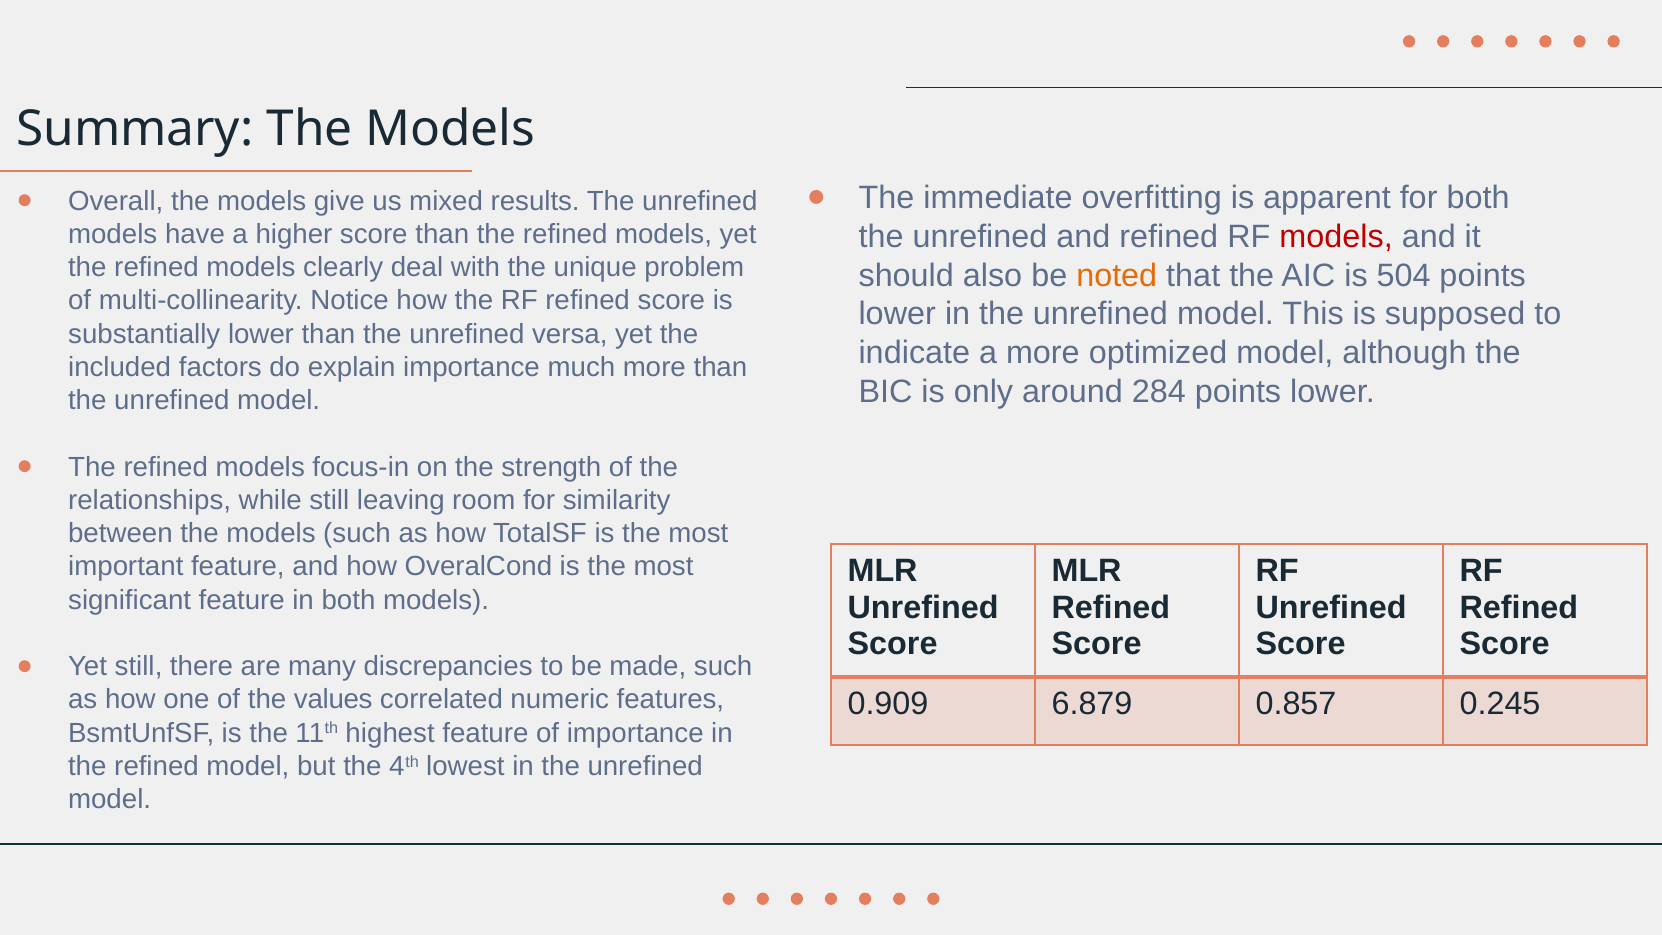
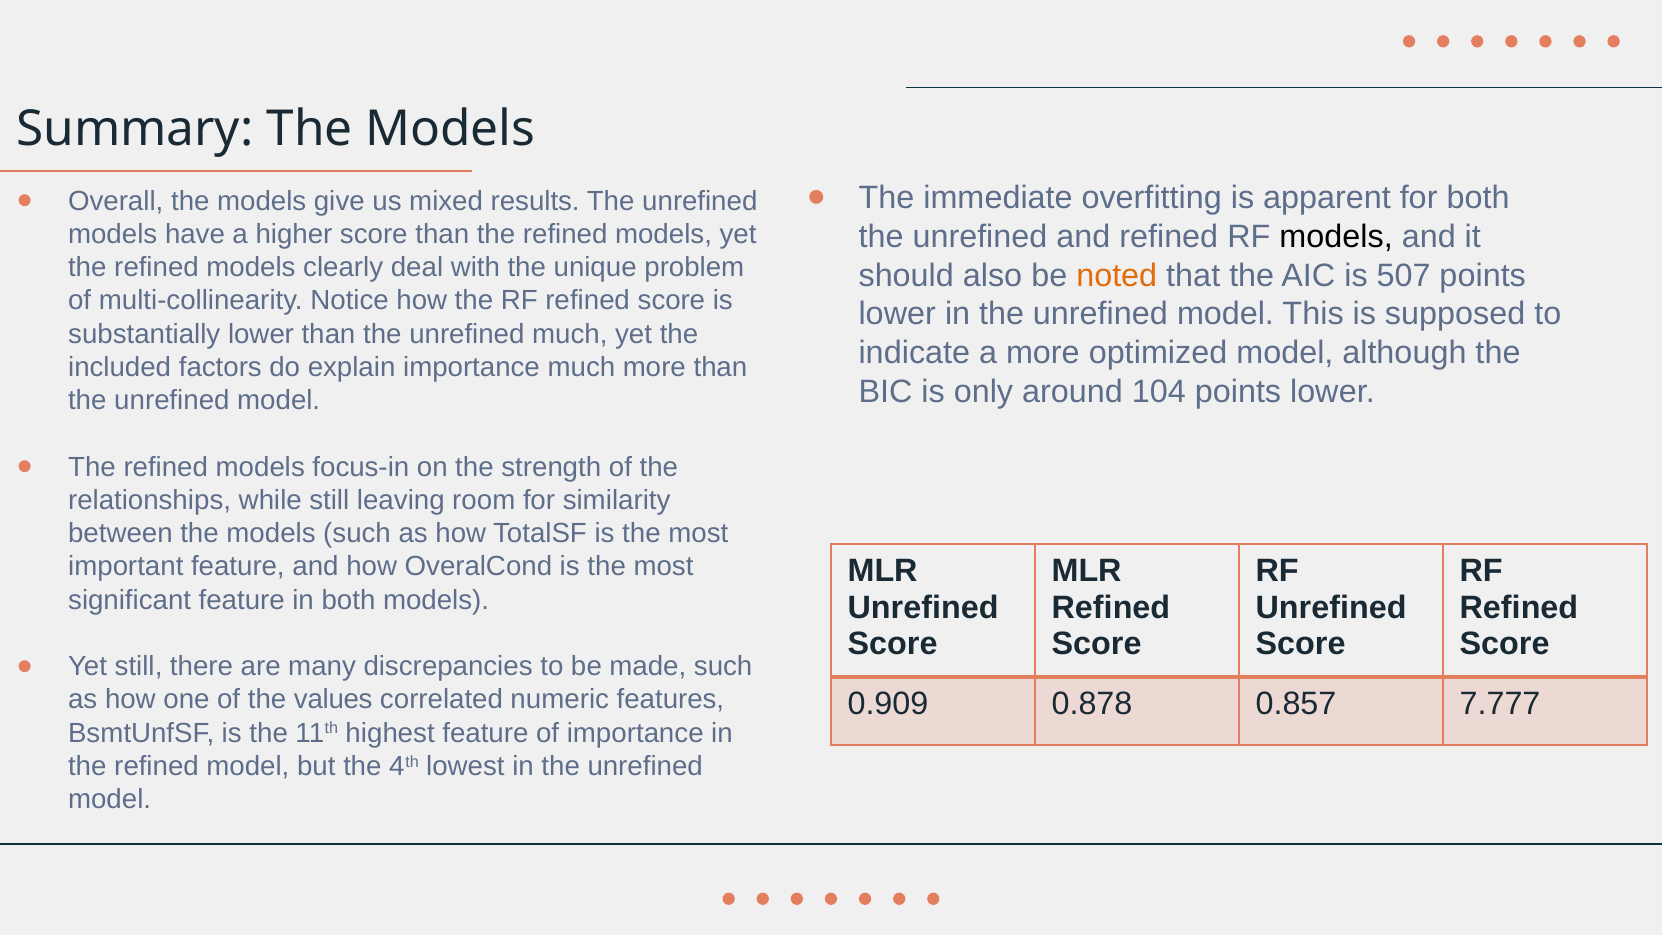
models colour: red -> black (1336, 237)
504: 504 -> 507 (1404, 275)
unrefined versa: versa -> much (570, 334)
284: 284 -> 104 (1159, 392)
6.879: 6.879 -> 0.878 (1092, 704)
0.245: 0.245 -> 7.777 (1500, 704)
